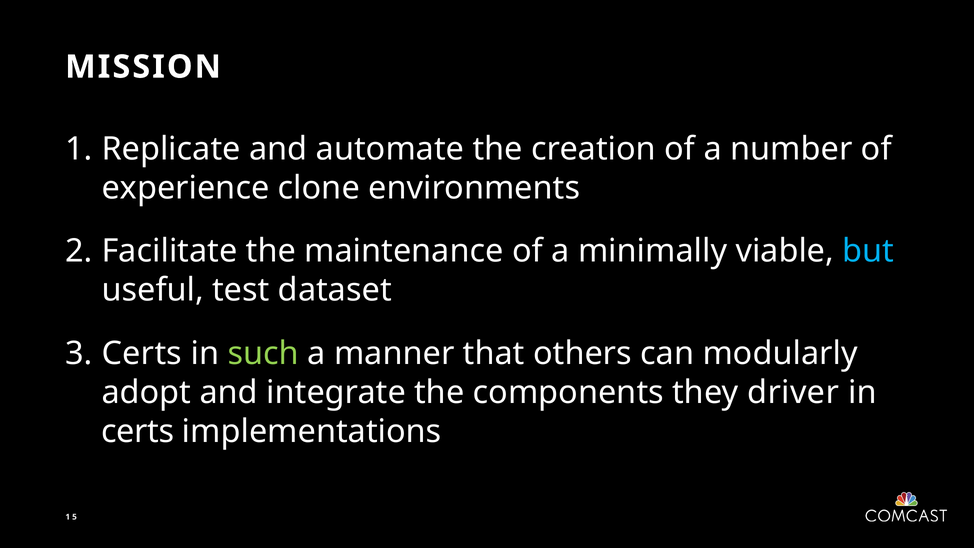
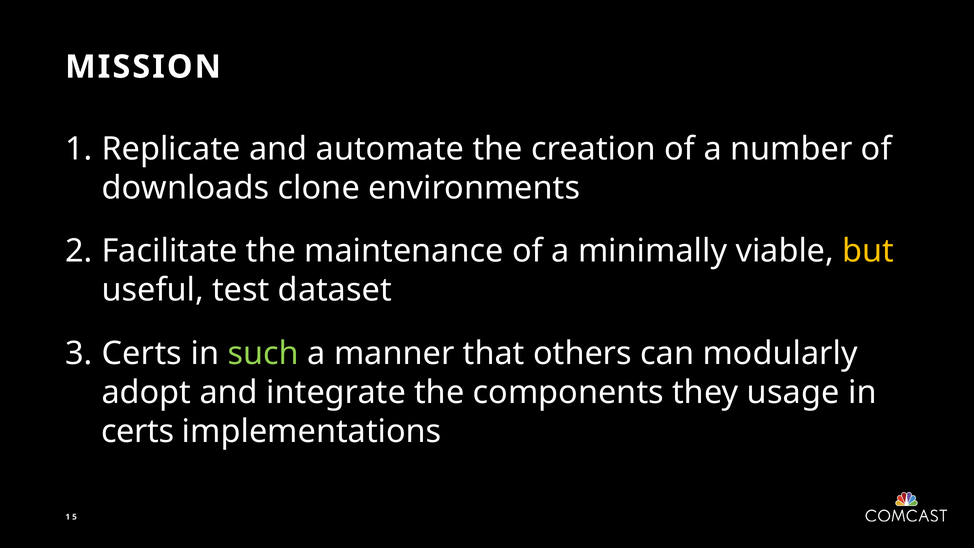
experience: experience -> downloads (185, 188)
but colour: light blue -> yellow (868, 251)
driver: driver -> usage (793, 392)
